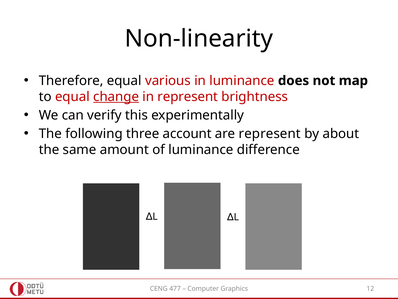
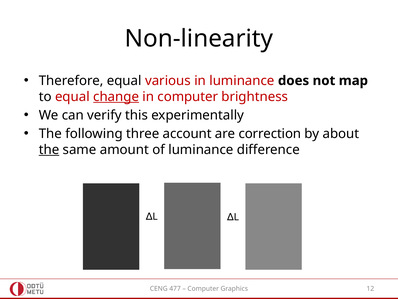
in represent: represent -> computer (188, 96)
are represent: represent -> correction (270, 134)
the underline: none -> present (49, 150)
